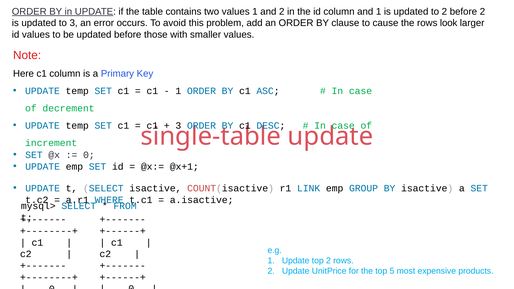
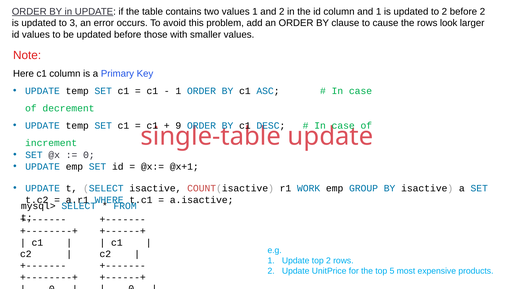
3: 3 -> 9 (178, 126)
LINK: LINK -> WORK (309, 188)
